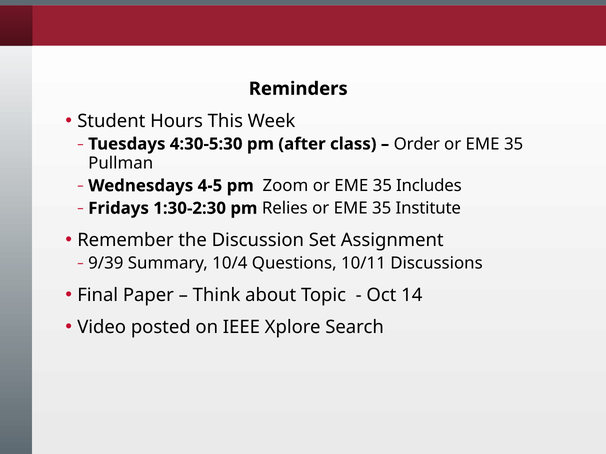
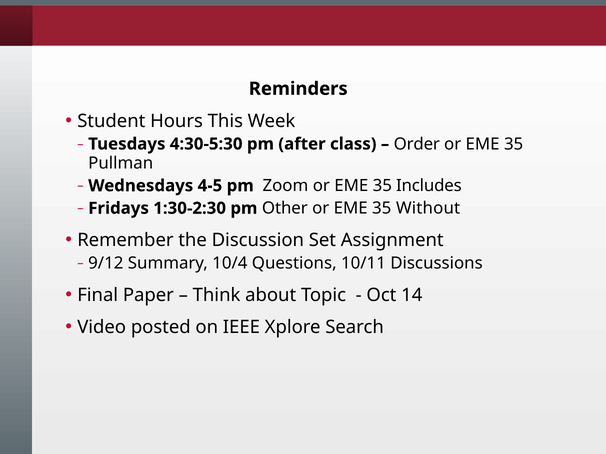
Relies: Relies -> Other (285, 208)
Institute: Institute -> Without (428, 208)
9/39: 9/39 -> 9/12 (106, 263)
